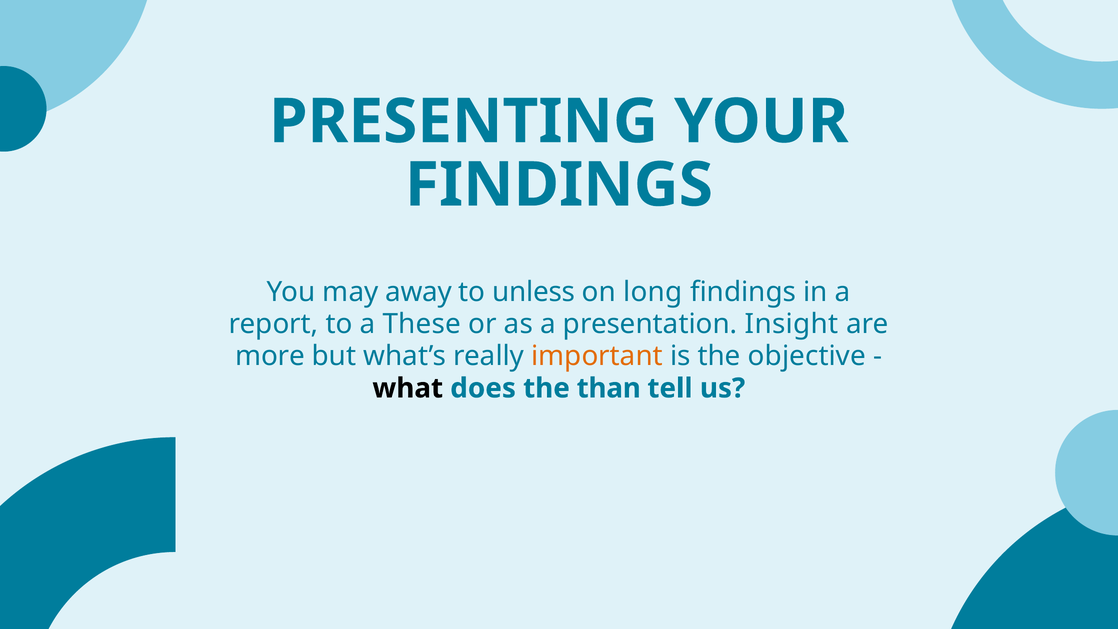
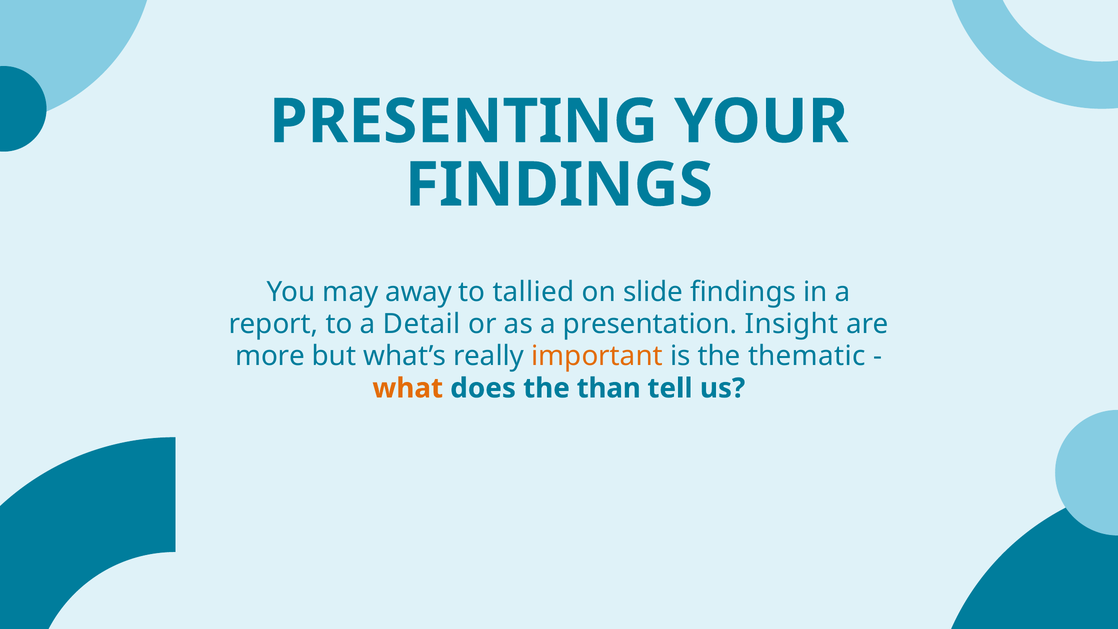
unless: unless -> tallied (534, 292)
long: long -> slide (653, 292)
These: These -> Detail (422, 324)
objective: objective -> thematic (807, 356)
what colour: black -> orange (408, 388)
